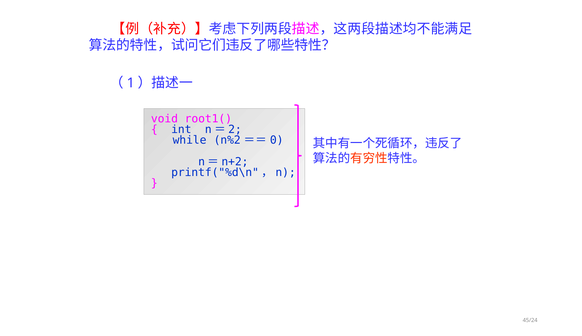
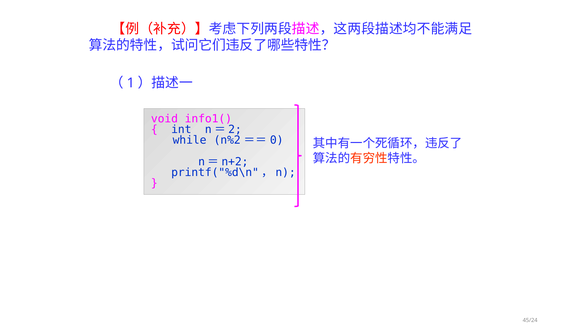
root1(: root1( -> info1( (208, 119)
